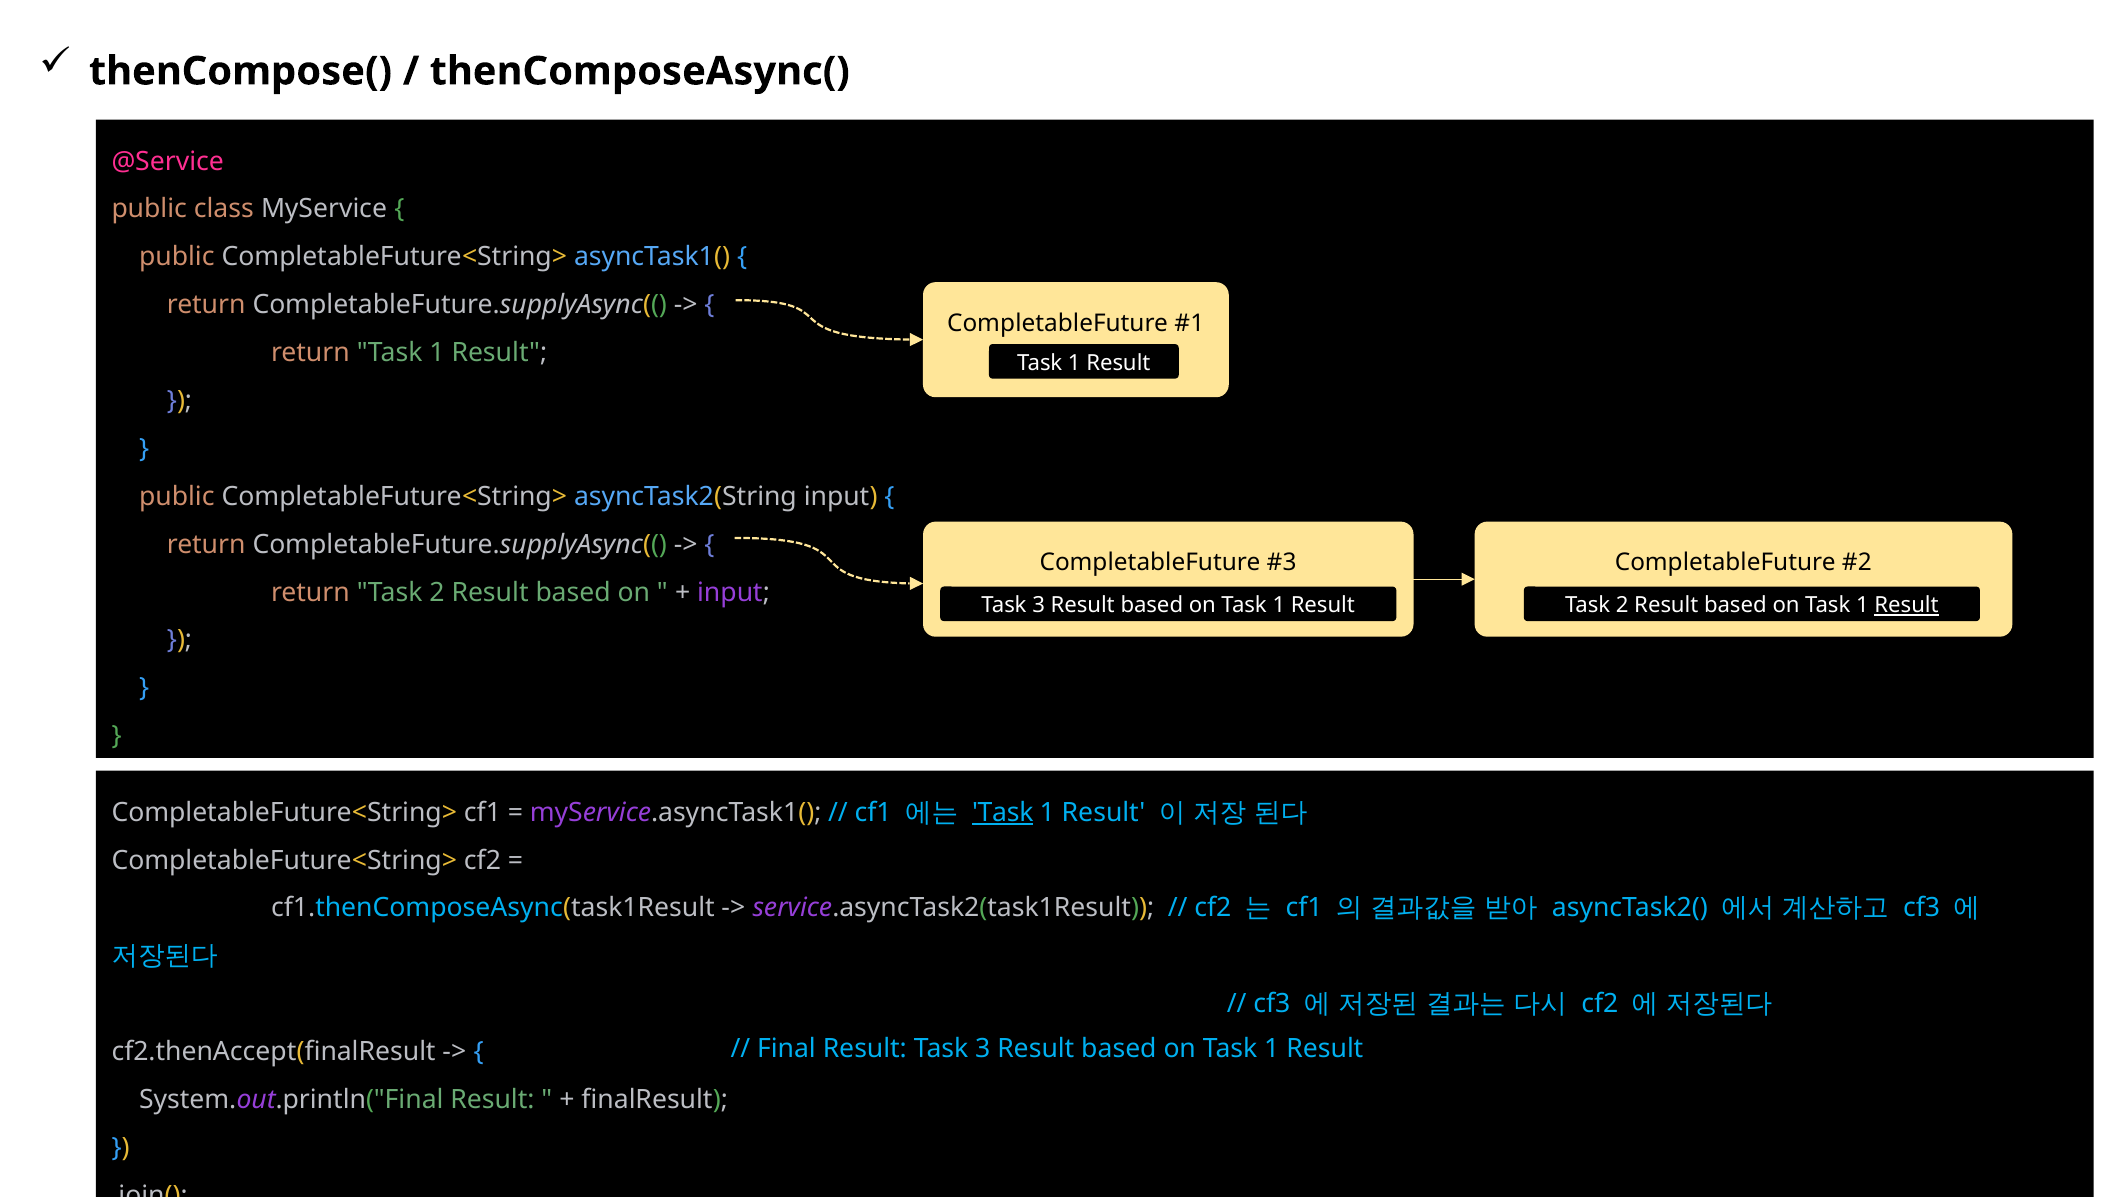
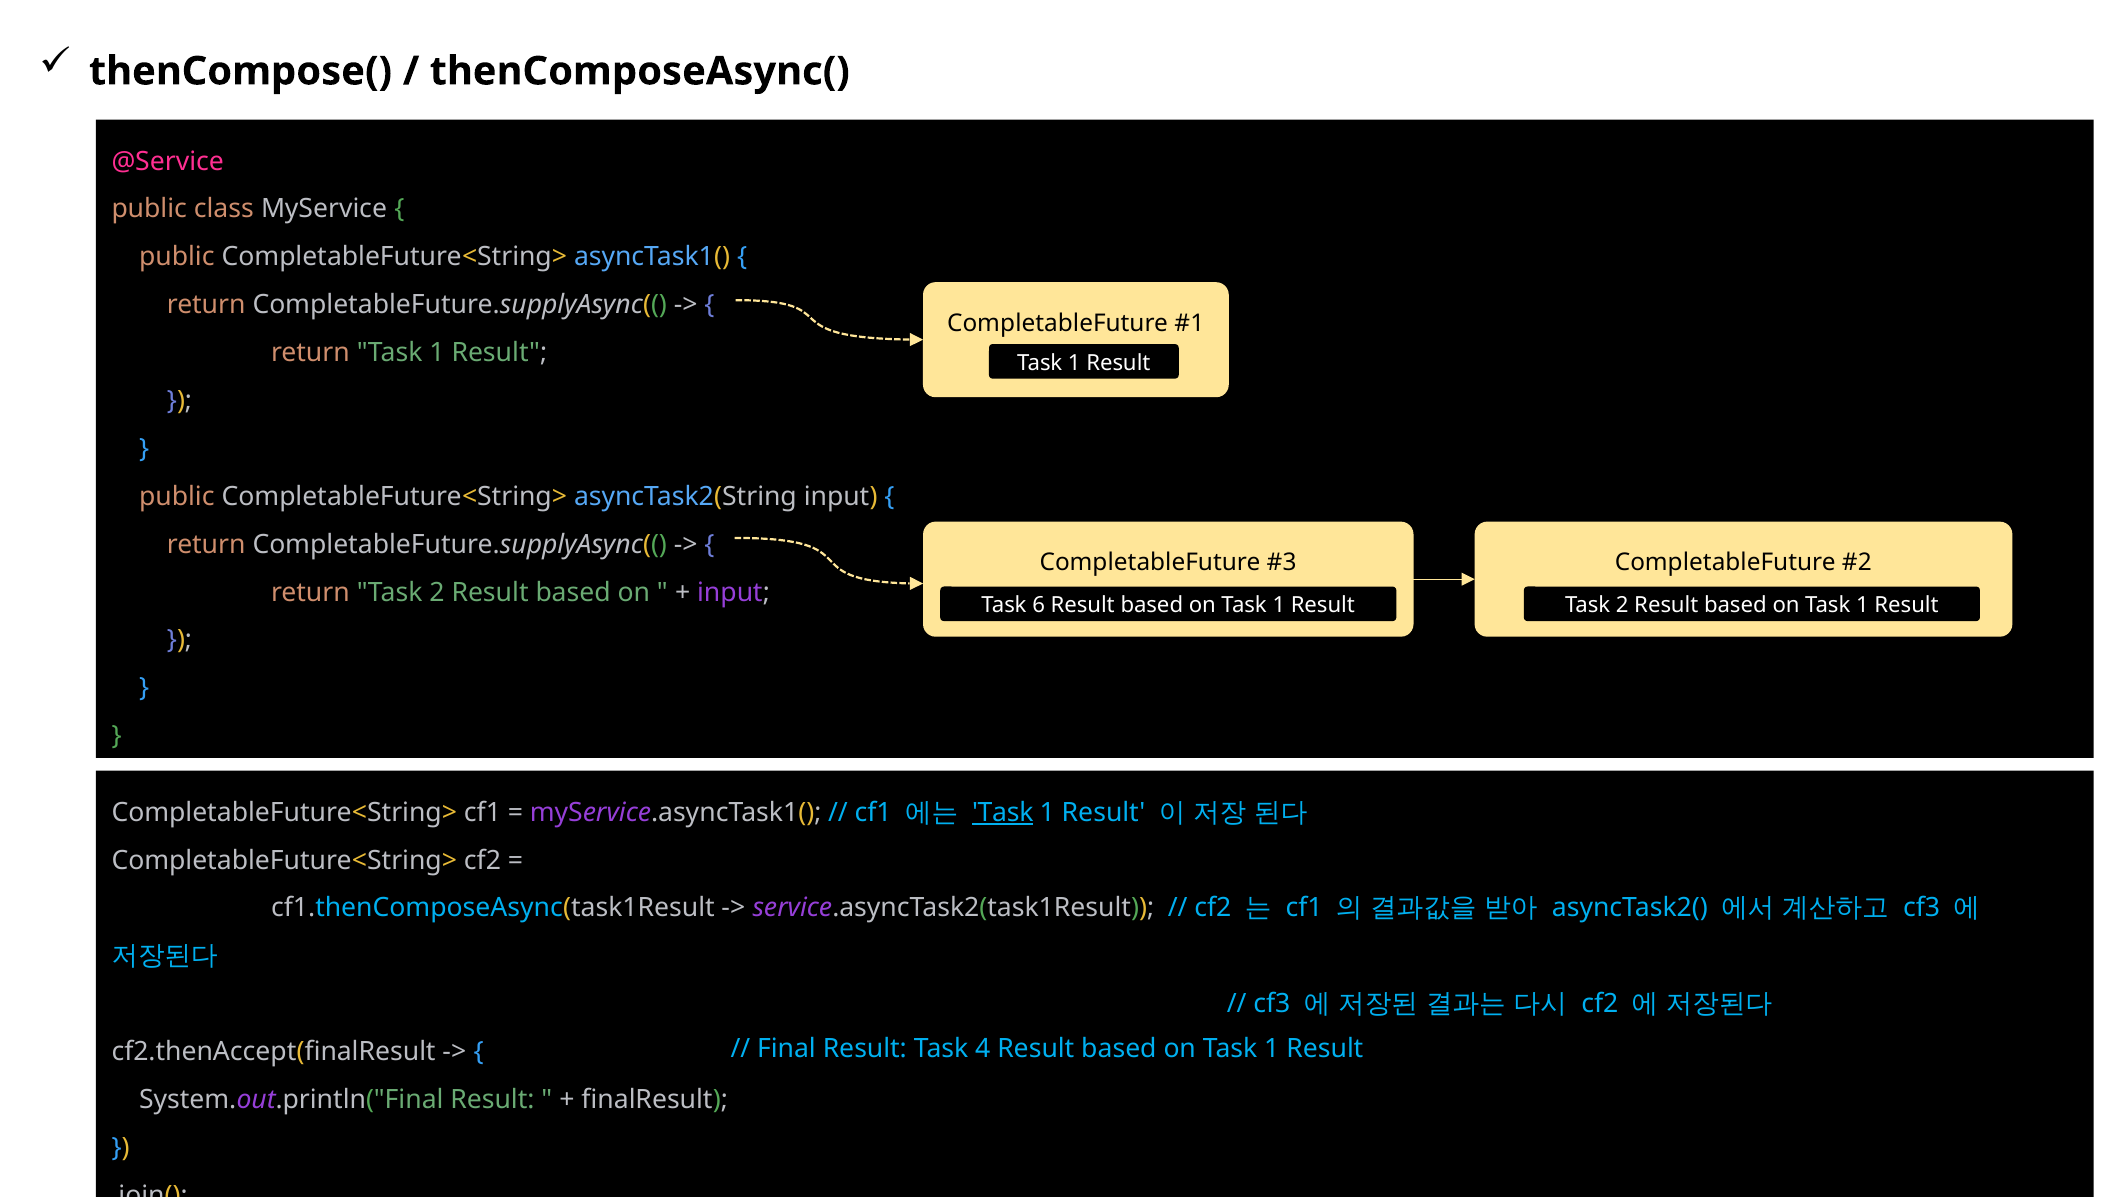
3: 3 -> 6 (1039, 605)
Result underline: present -> none (1907, 605)
Result Task 3: 3 -> 4 (983, 1049)
